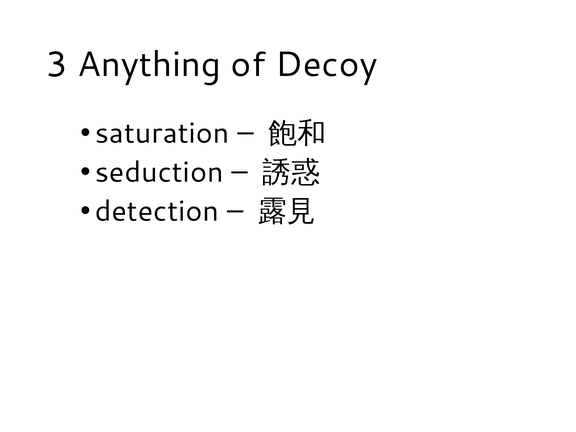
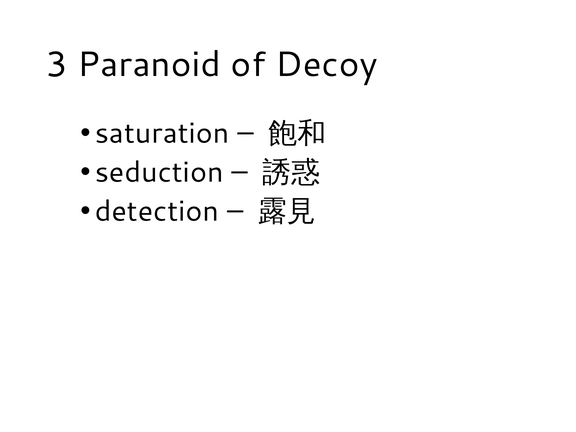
Anything: Anything -> Paranoid (149, 65)
